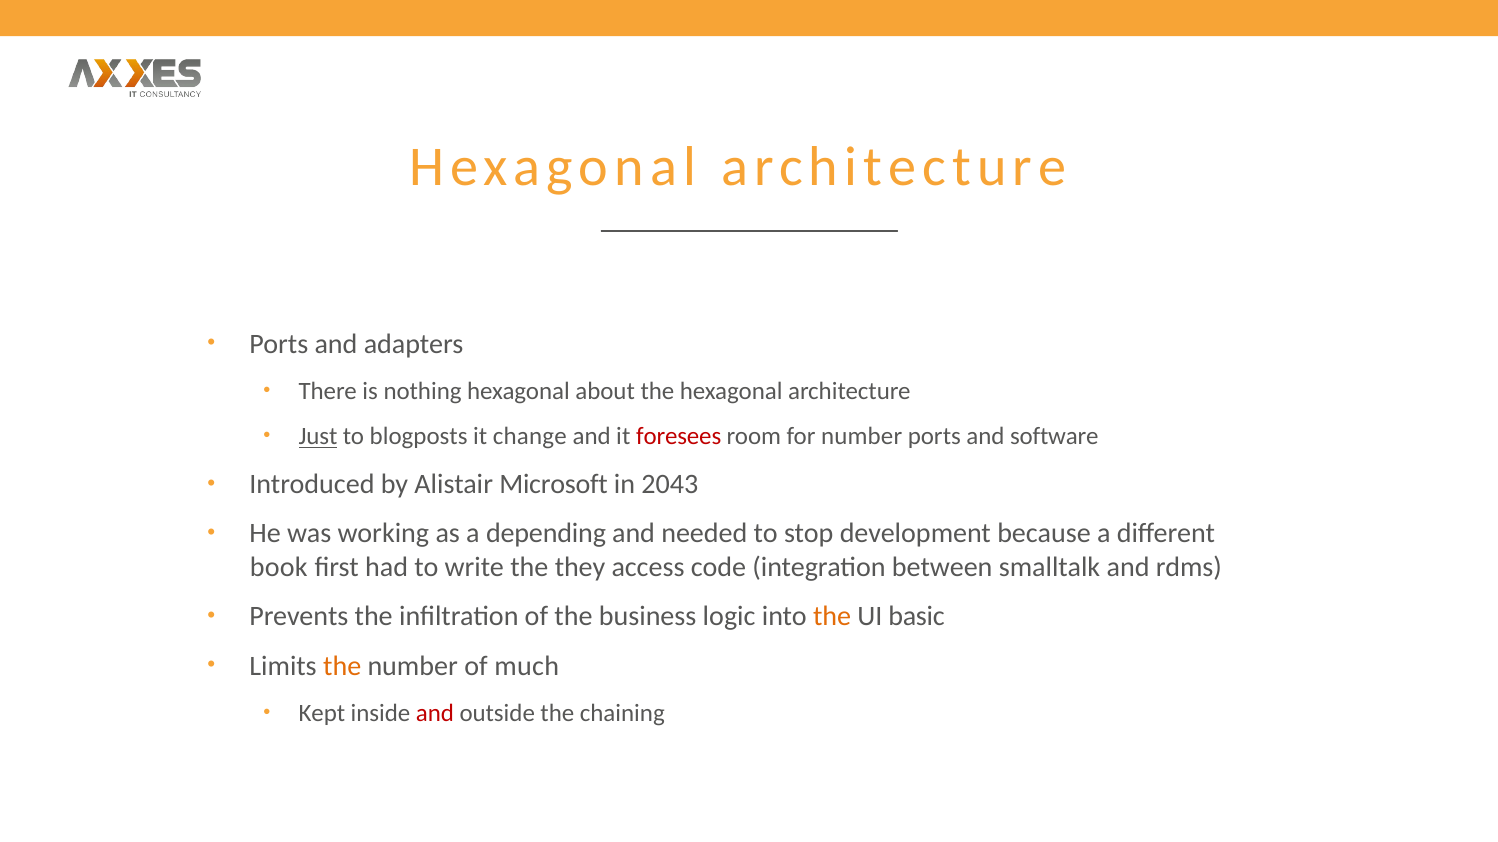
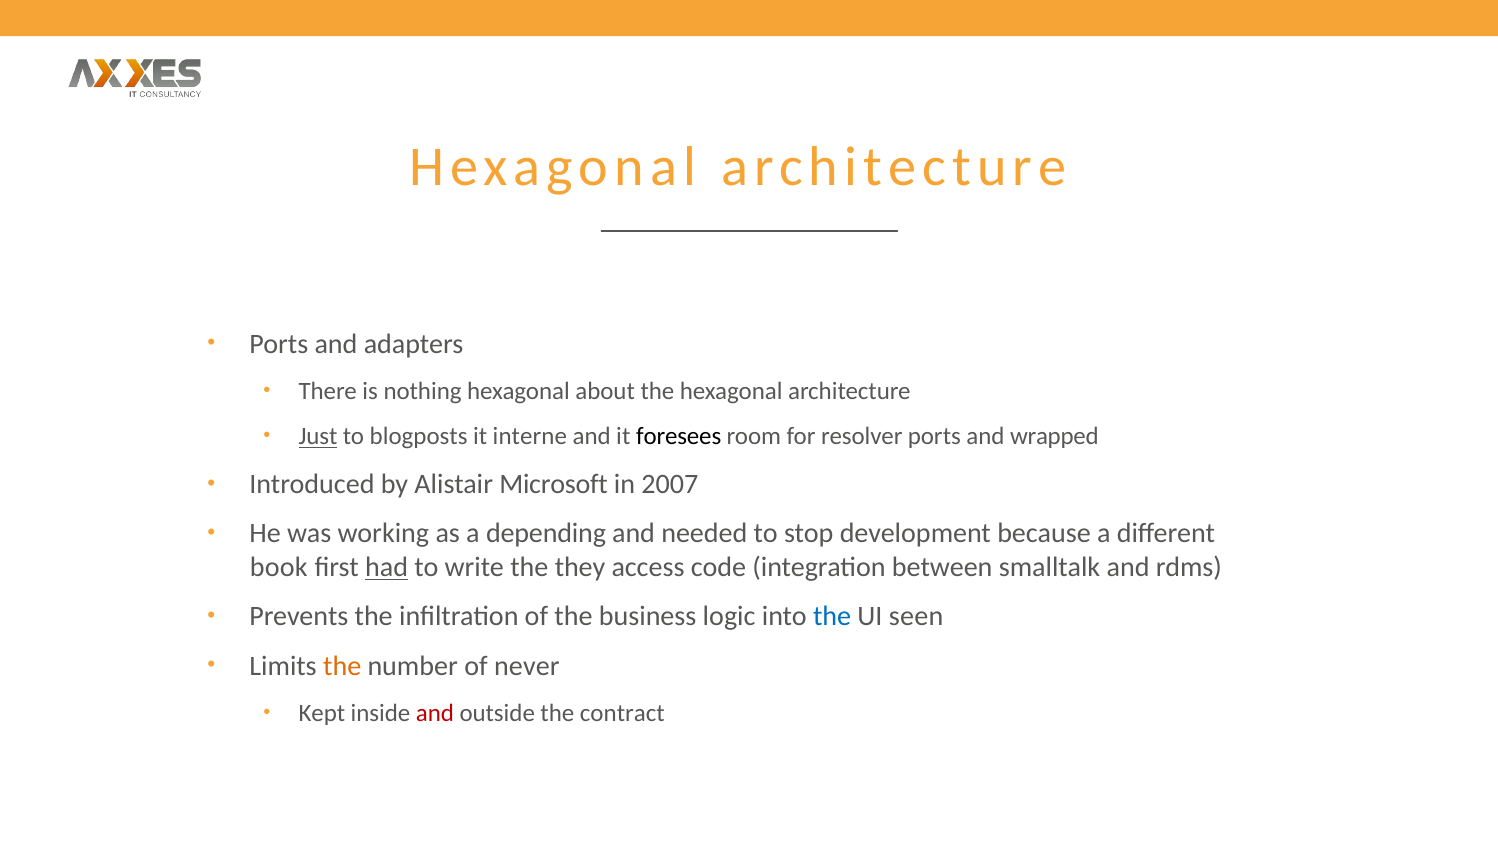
change: change -> interne (530, 437)
foresees colour: red -> black (679, 437)
for number: number -> resolver (862, 437)
software: software -> wrapped (1054, 437)
2043: 2043 -> 2007 (670, 485)
had underline: none -> present (387, 568)
the colour: orange -> blue (832, 617)
basic: basic -> seen (916, 617)
much: much -> never (527, 666)
chaining: chaining -> contract (622, 713)
